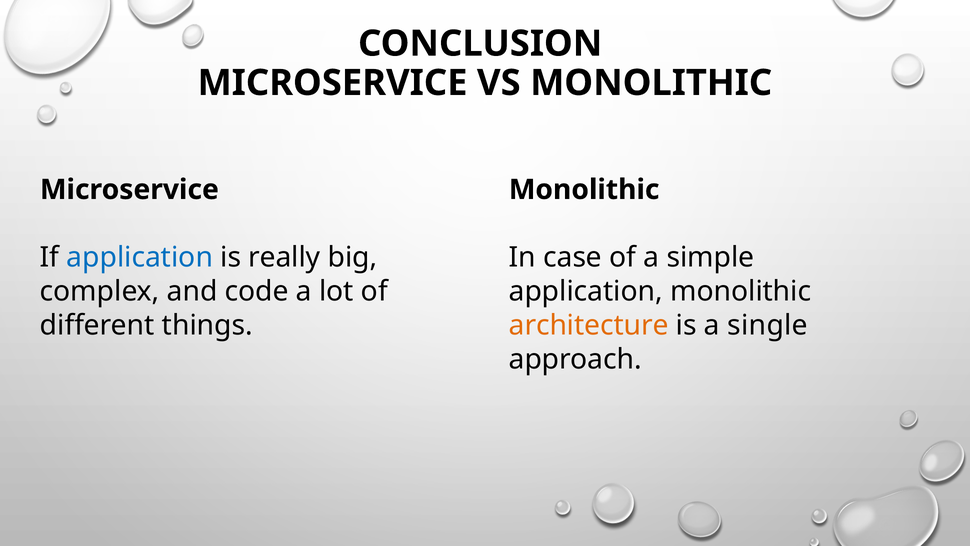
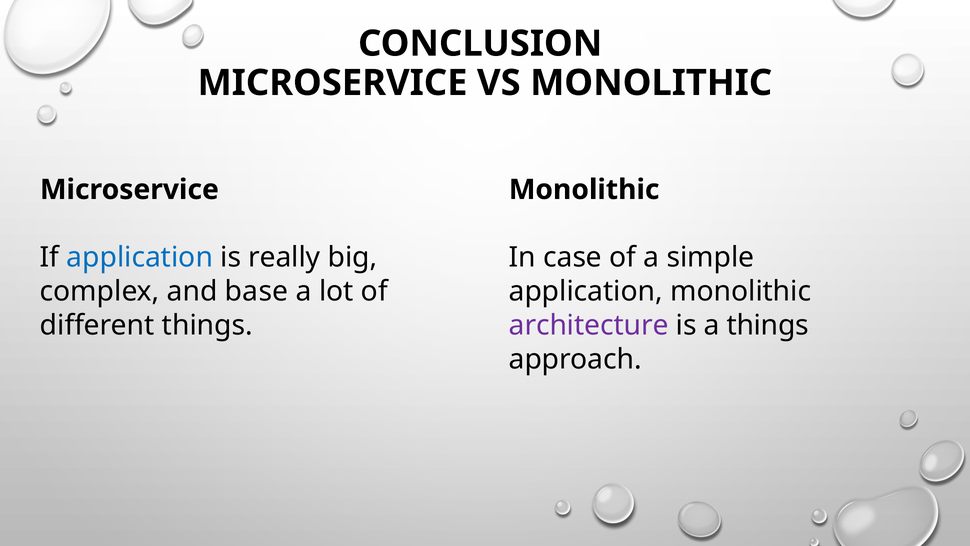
code: code -> base (257, 291)
architecture colour: orange -> purple (589, 325)
a single: single -> things (768, 325)
